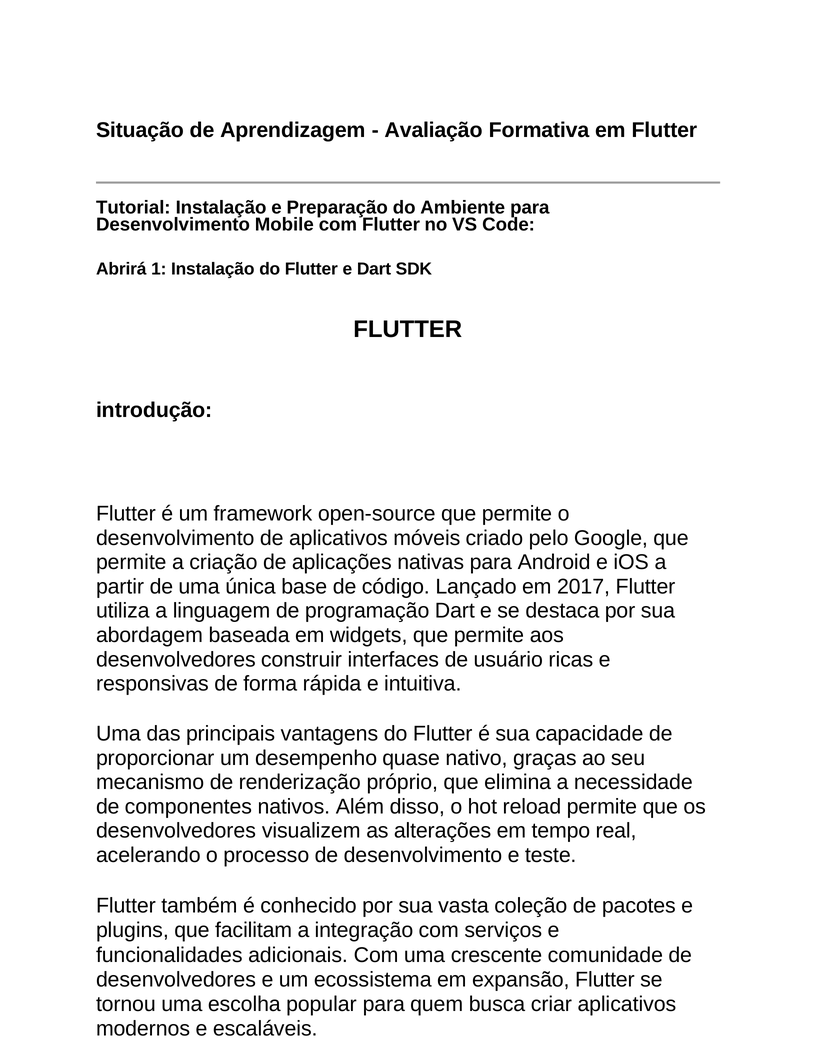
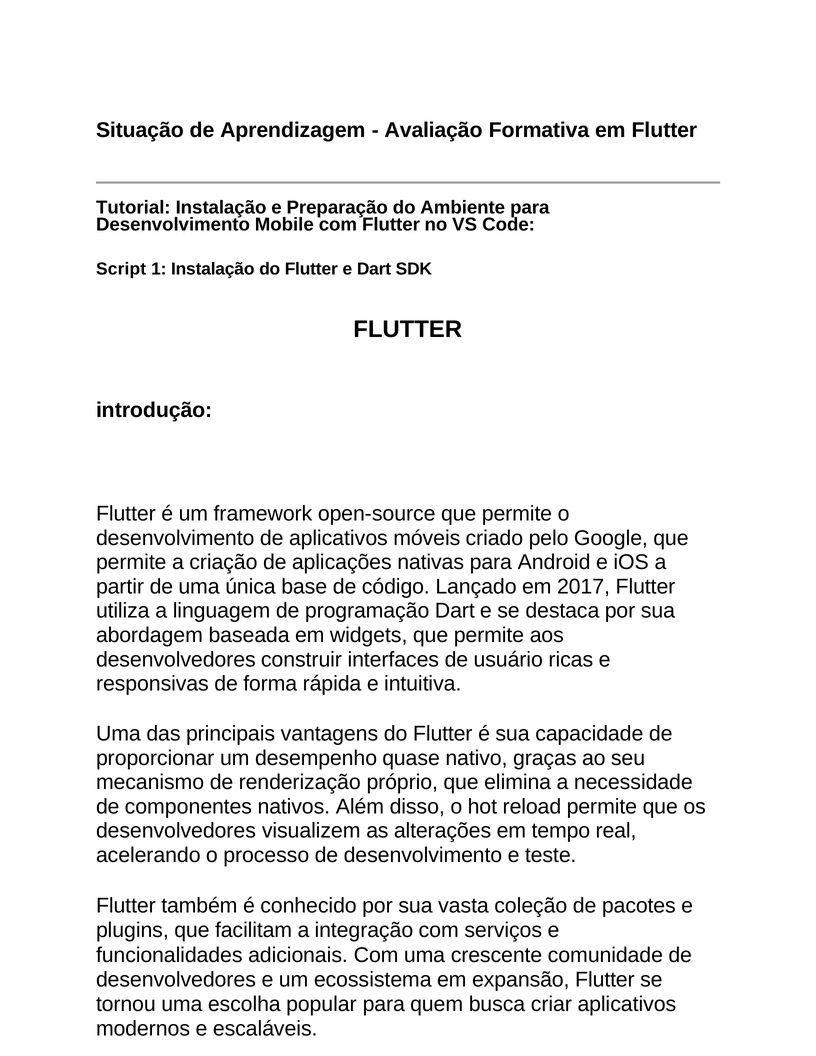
Abrirá: Abrirá -> Script (121, 269)
